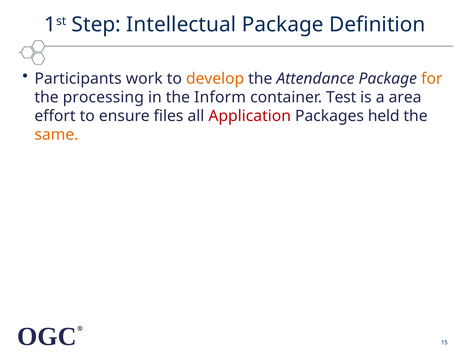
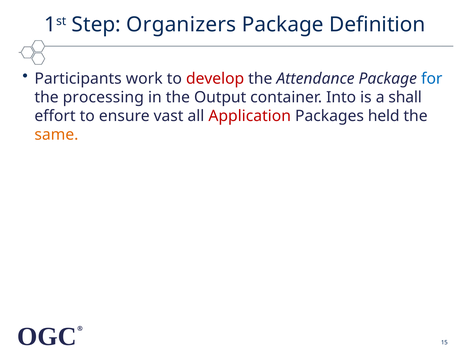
Intellectual: Intellectual -> Organizers (181, 25)
develop colour: orange -> red (215, 79)
for colour: orange -> blue (432, 79)
Inform: Inform -> Output (220, 97)
Test: Test -> Into (341, 97)
area: area -> shall (405, 97)
files: files -> vast (169, 116)
